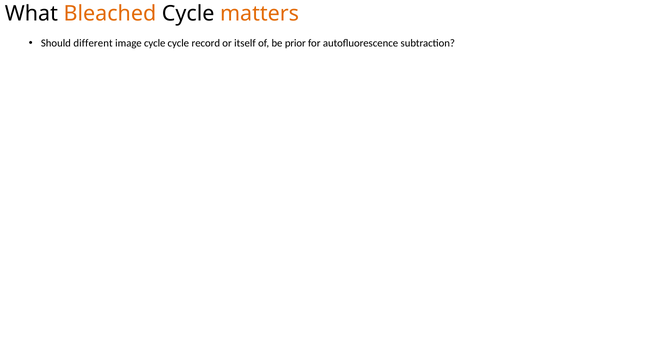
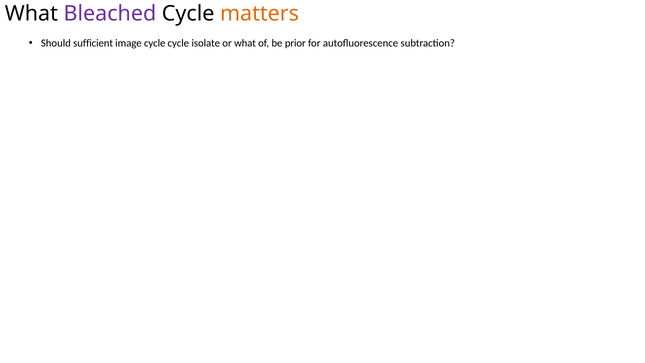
Bleached colour: orange -> purple (110, 14)
different: different -> sufficient (93, 43)
record: record -> isolate (206, 43)
or itself: itself -> what (245, 43)
